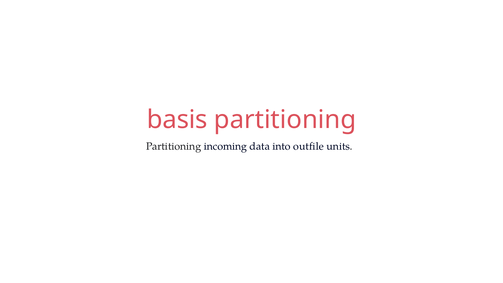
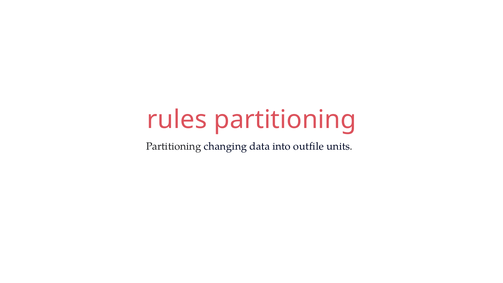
basis: basis -> rules (177, 120)
incoming: incoming -> changing (225, 146)
